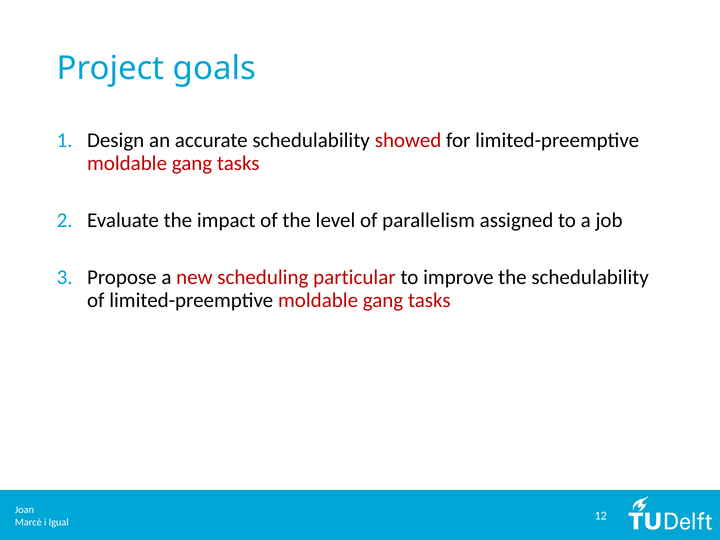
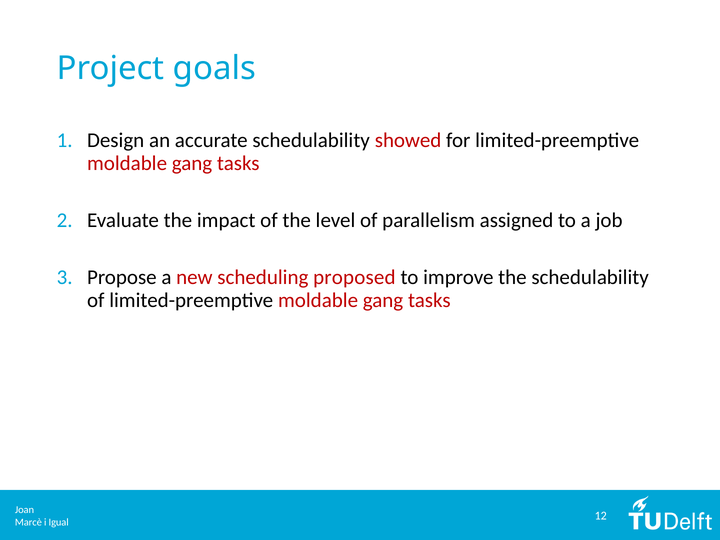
particular: particular -> proposed (354, 278)
